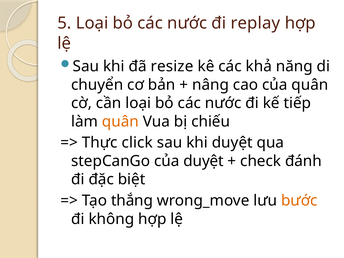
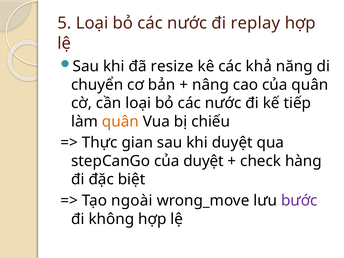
click: click -> gian (137, 143)
đánh: đánh -> hàng (303, 161)
thắng: thắng -> ngoài (132, 201)
bước colour: orange -> purple (299, 201)
